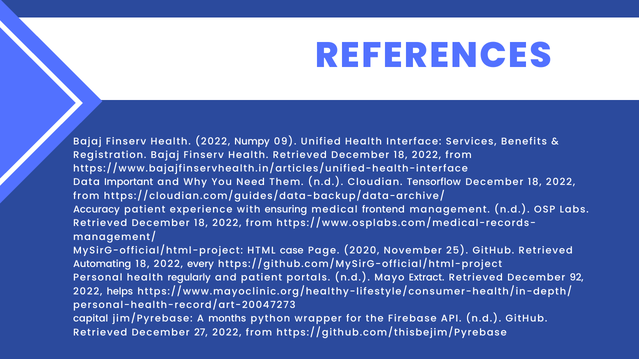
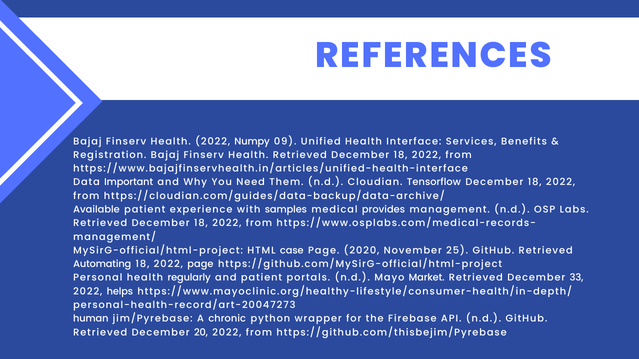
Accuracy: Accuracy -> Available (96, 210)
ensuring: ensuring -> samples (286, 210)
frontend: frontend -> provides (383, 210)
2022 every: every -> page (200, 264)
Extract: Extract -> Market (427, 278)
92: 92 -> 33 (577, 278)
capital: capital -> human (91, 319)
months: months -> chronic (227, 319)
27: 27 -> 20 (201, 333)
